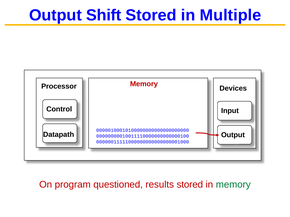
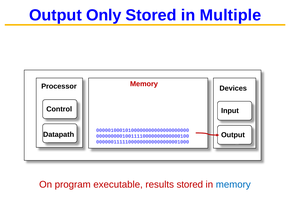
Shift: Shift -> Only (104, 15)
questioned: questioned -> executable (118, 185)
memory colour: green -> blue (233, 185)
